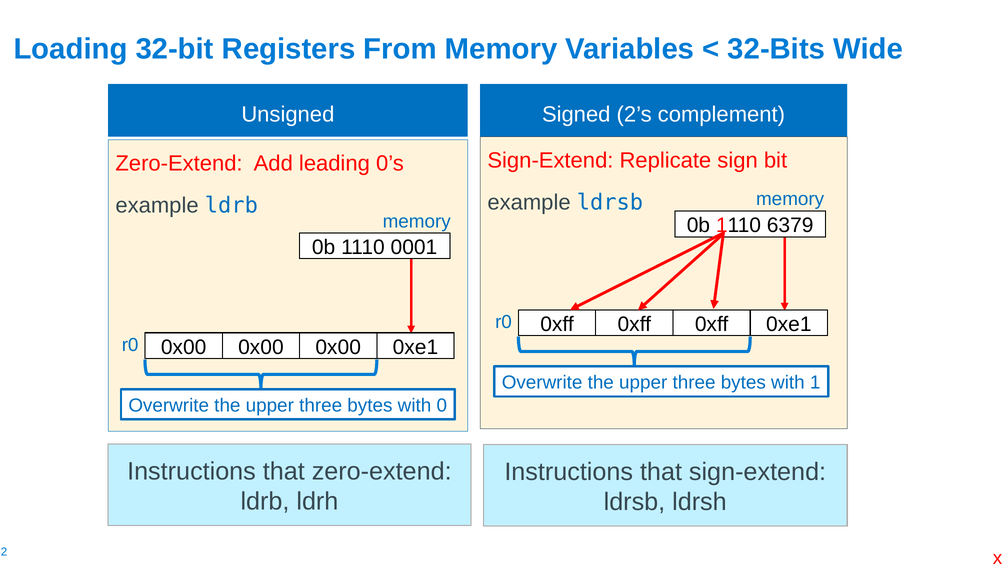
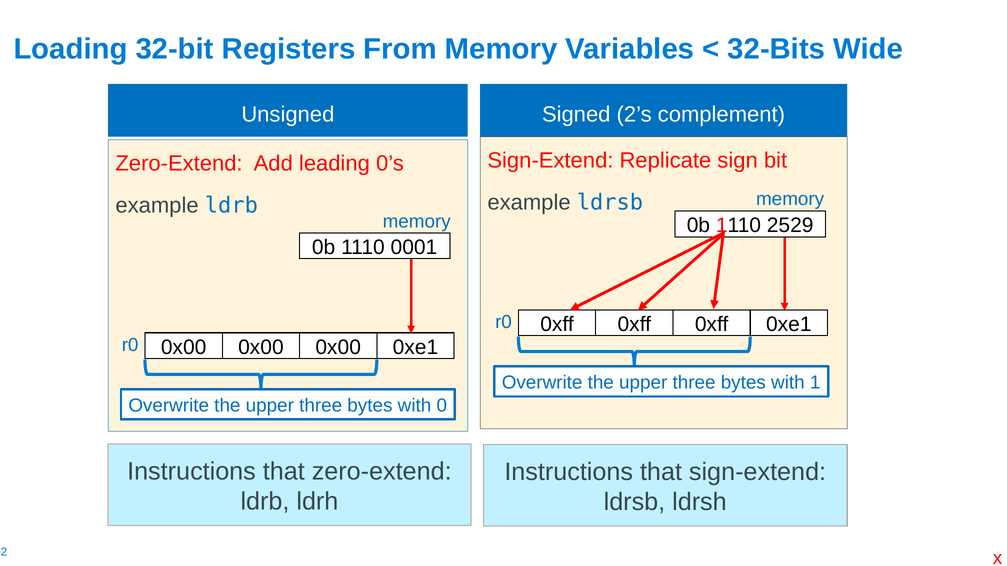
6379: 6379 -> 2529 (790, 226)
